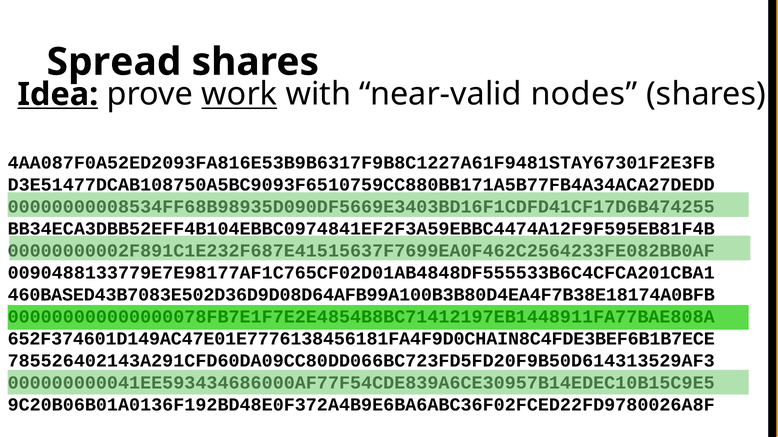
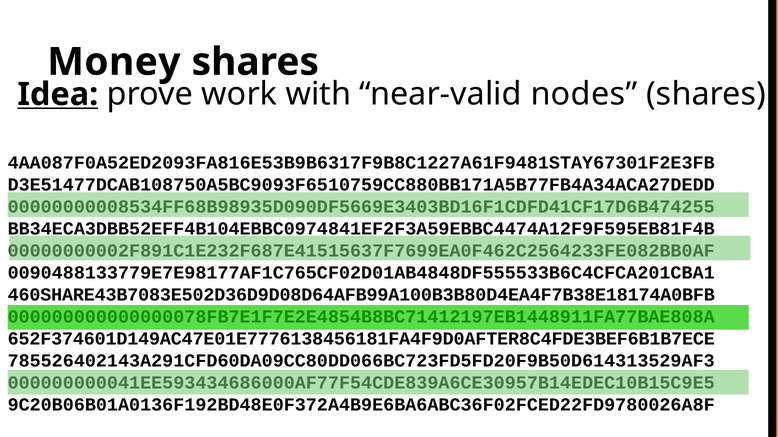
Spread: Spread -> Money (114, 62)
work underline: present -> none (239, 94)
460BASED43B7083E502D36D9D08D64AFB99A100B3B80D4EA4F7B38E18174A0BFB: 460BASED43B7083E502D36D9D08D64AFB99A100B3B80D4EA4F7B38E18174A0BFB -> 460SHARE43B7083E502D36D9D08D64AFB99A100B3B80D4EA4F7B38E18174A0BFB (361, 295)
652F374601D149AC47E01E7776138456181FA4F9D0CHAIN8C4FDE3BEF6B1B7ECE: 652F374601D149AC47E01E7776138456181FA4F9D0CHAIN8C4FDE3BEF6B1B7ECE -> 652F374601D149AC47E01E7776138456181FA4F9D0AFTER8C4FDE3BEF6B1B7ECE (361, 339)
